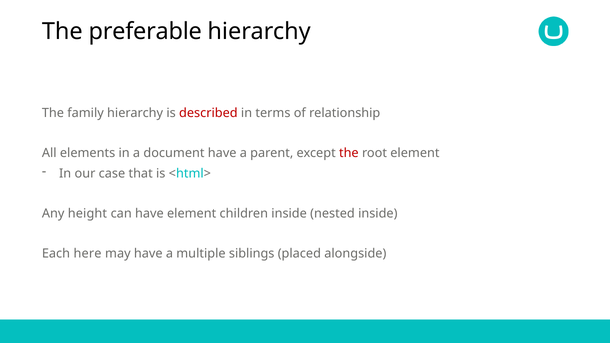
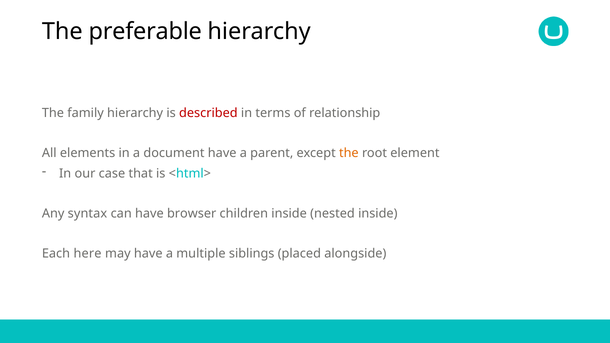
the colour: red -> orange (349, 153)
height: height -> syntax (87, 214)
have element: element -> browser (192, 214)
